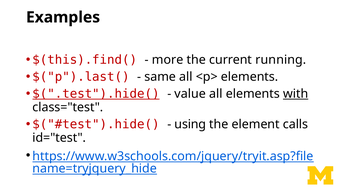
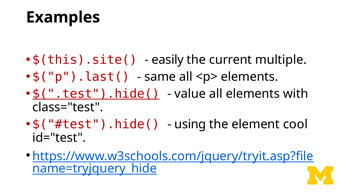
$(this).find(: $(this).find( -> $(this).site( (85, 60)
more: more -> easily (168, 60)
running: running -> multiple (281, 60)
with underline: present -> none (296, 94)
calls: calls -> cool (295, 124)
